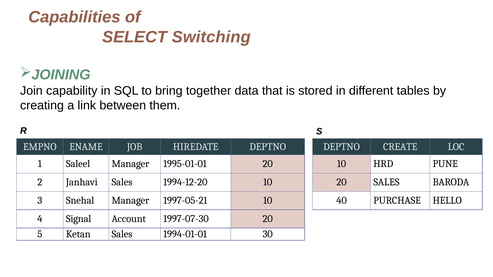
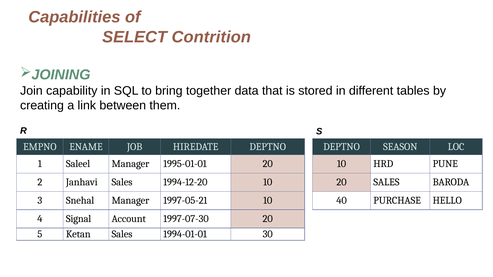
Switching: Switching -> Contrition (211, 37)
CREATE: CREATE -> SEASON (400, 147)
